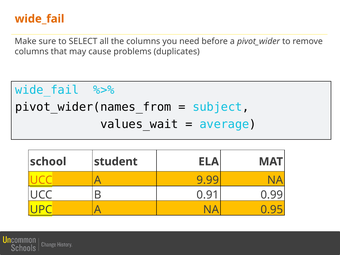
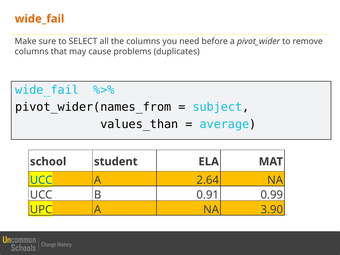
values_wait: values_wait -> values_than (139, 124)
UCC colour: orange -> blue (41, 180)
9.99: 9.99 -> 2.64 (208, 180)
0.95: 0.95 -> 3.90 (272, 210)
